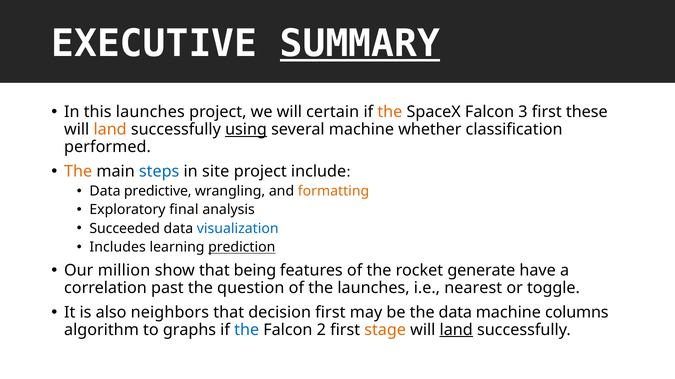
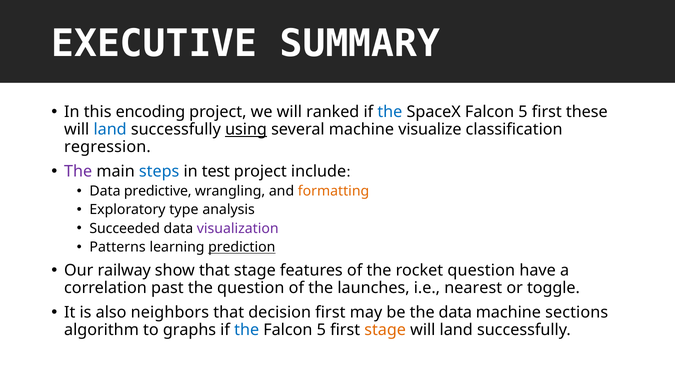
SUMMARY underline: present -> none (360, 44)
this launches: launches -> encoding (150, 112)
certain: certain -> ranked (333, 112)
the colour: orange -> blue (390, 112)
SpaceX Falcon 3: 3 -> 5 (523, 112)
land colour: orange -> blue (110, 130)
whether: whether -> visualize (430, 130)
performed: performed -> regression (107, 147)
The colour: orange -> purple (78, 172)
site: site -> test (216, 172)
final: final -> type (184, 210)
visualization colour: blue -> purple (238, 229)
Includes: Includes -> Patterns (118, 248)
million: million -> railway (124, 271)
that being: being -> stage (255, 271)
rocket generate: generate -> question (481, 271)
columns: columns -> sections (577, 313)
2: 2 -> 5 (321, 330)
land underline: present -> none (456, 330)
